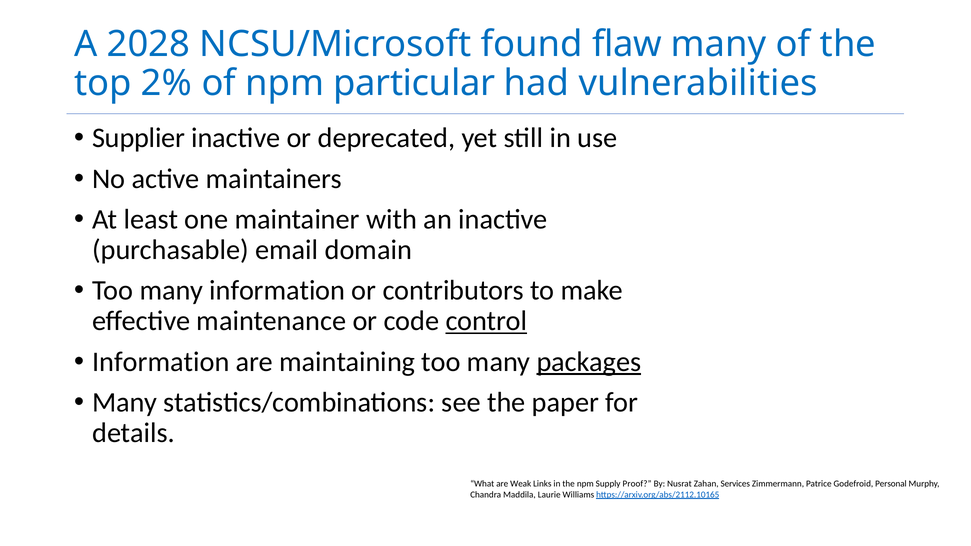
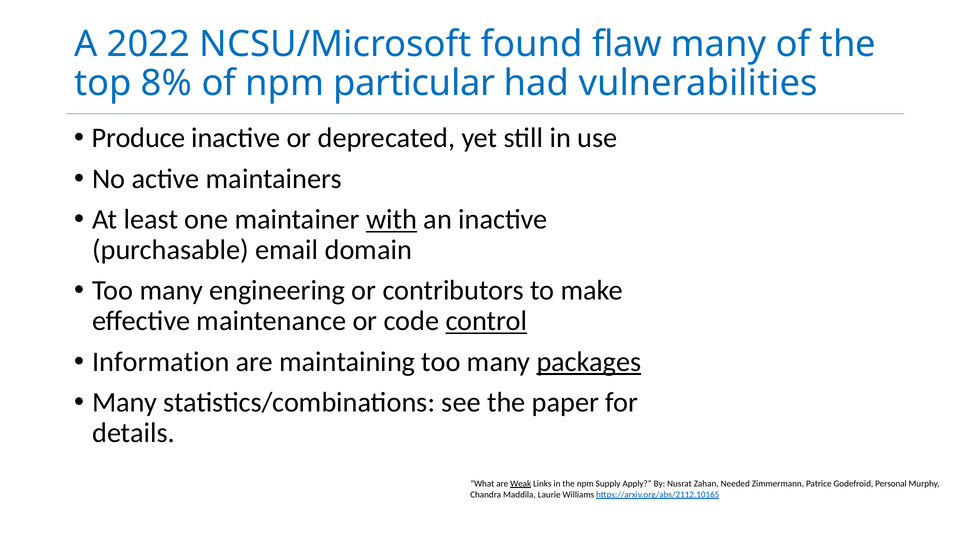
2028: 2028 -> 2022 (148, 44)
2%: 2% -> 8% (167, 83)
Supplier: Supplier -> Produce (139, 138)
with underline: none -> present (392, 220)
many information: information -> engineering (277, 291)
Weak underline: none -> present (521, 484)
Proof: Proof -> Apply (637, 484)
Services: Services -> Needed (735, 484)
